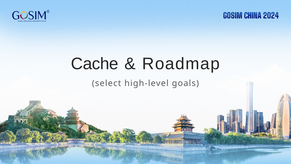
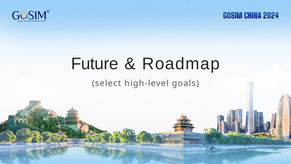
Cache: Cache -> Future (95, 64)
